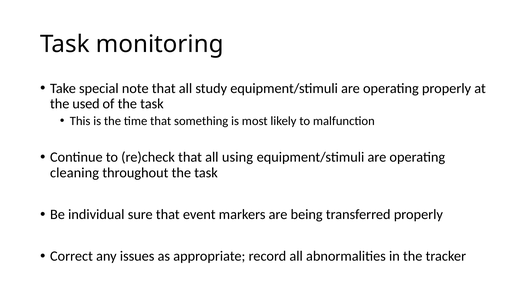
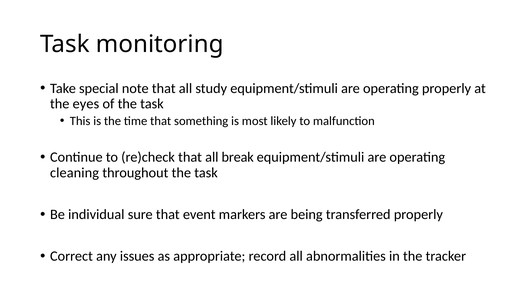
used: used -> eyes (86, 104)
using: using -> break (238, 158)
